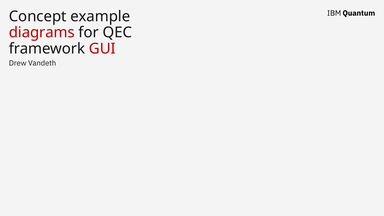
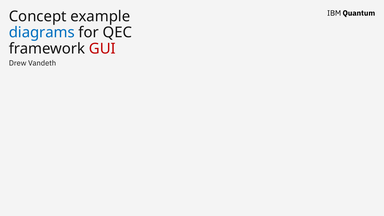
diagrams colour: red -> blue (42, 33)
